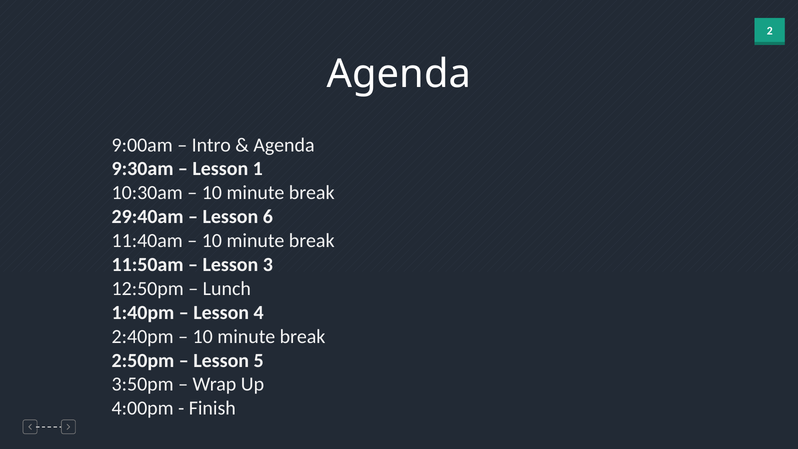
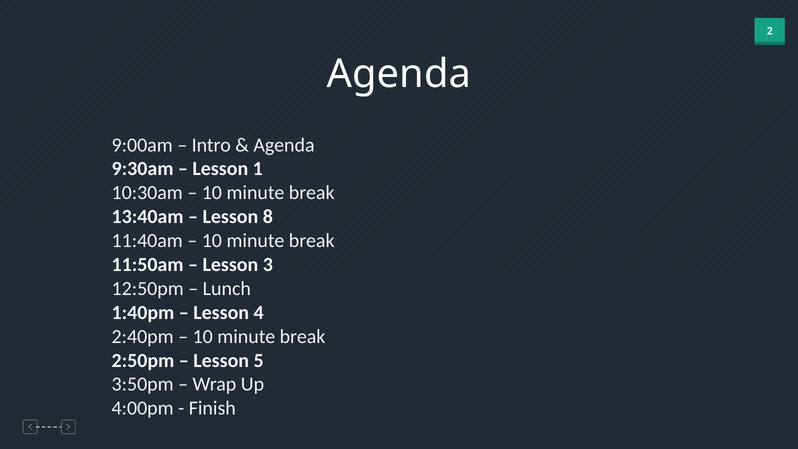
29:40am: 29:40am -> 13:40am (148, 217)
6: 6 -> 8 (268, 217)
